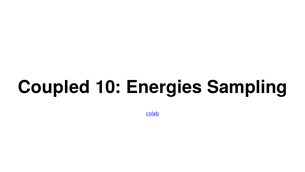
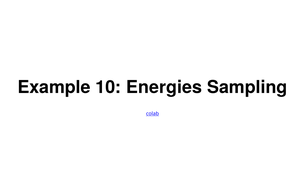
Coupled: Coupled -> Example (54, 87)
